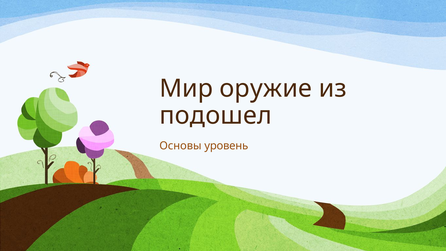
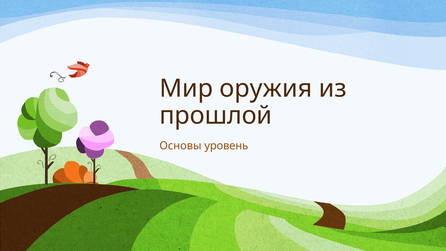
оружие: оружие -> оружия (266, 89)
подошел: подошел -> прошлой (216, 116)
